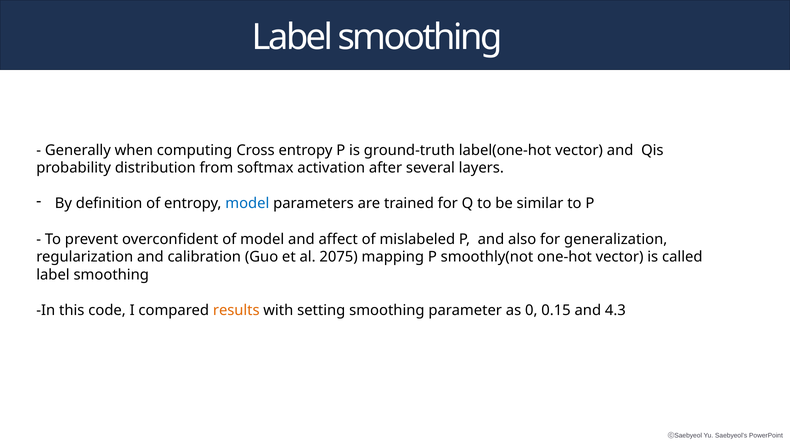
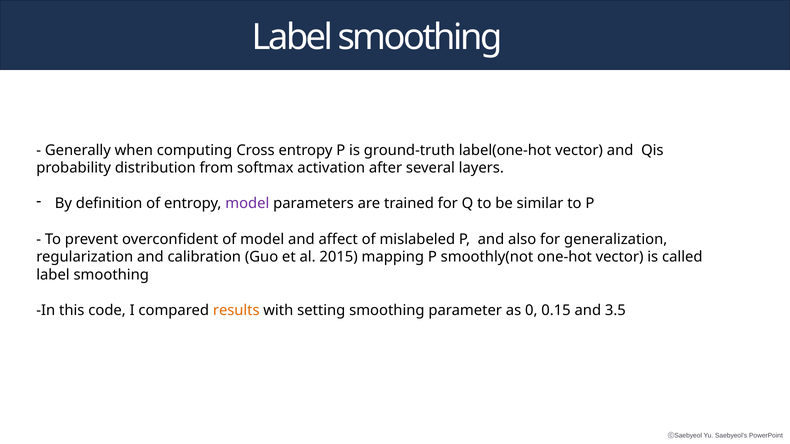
model colour: blue -> purple (247, 204)
2075: 2075 -> 2015 (339, 257)
4.3: 4.3 -> 3.5 (615, 310)
